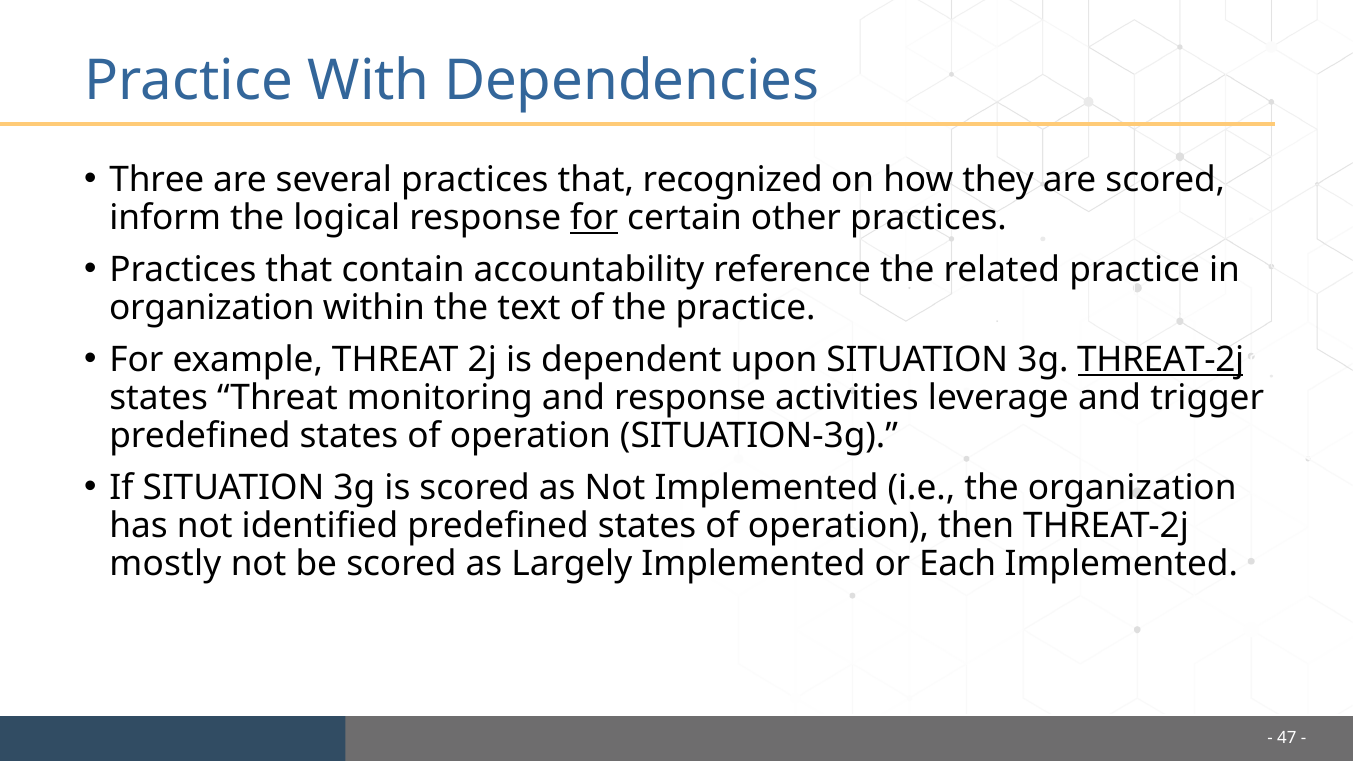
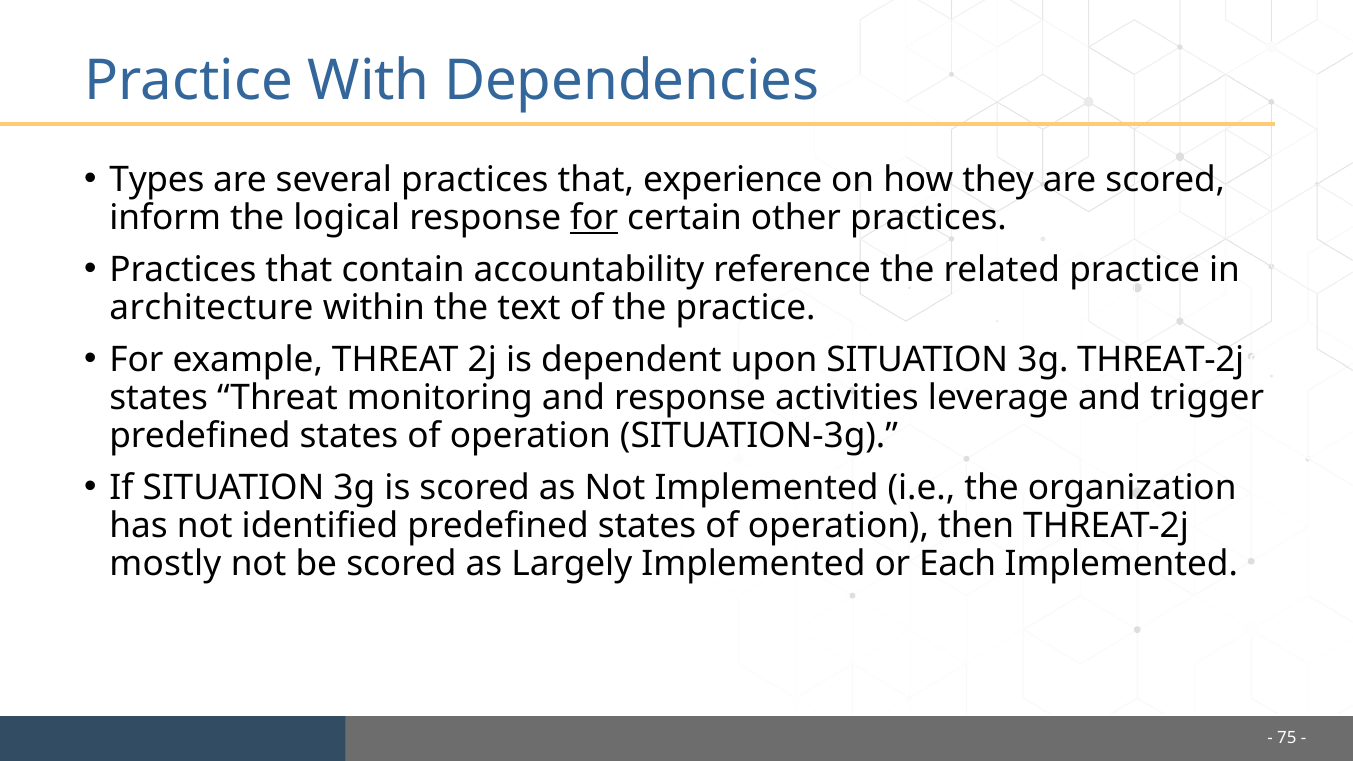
Three: Three -> Types (157, 180)
recognized: recognized -> experience (733, 180)
organization: organization -> architecture (212, 308)
THREAT-2j underline: present -> none (1161, 360)
47: 47 -> 75 (1287, 738)
